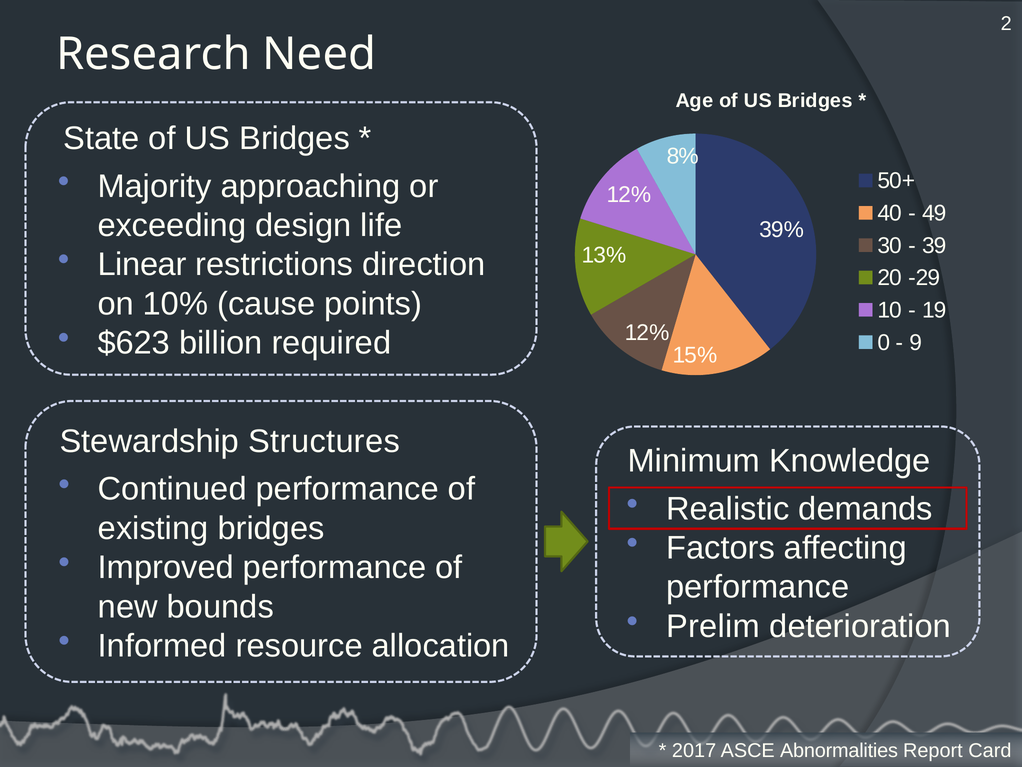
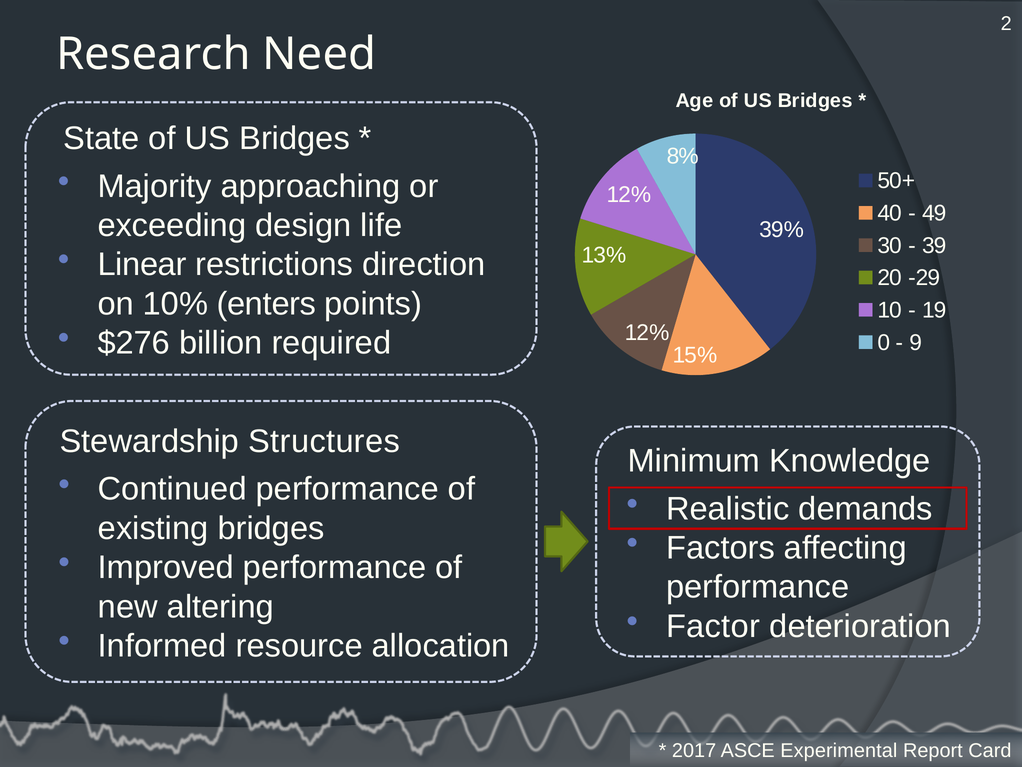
cause: cause -> enters (266, 304)
$623: $623 -> $276 (134, 343)
bounds: bounds -> altering (220, 606)
Prelim: Prelim -> Factor (713, 626)
Abnormalities: Abnormalities -> Experimental (839, 750)
